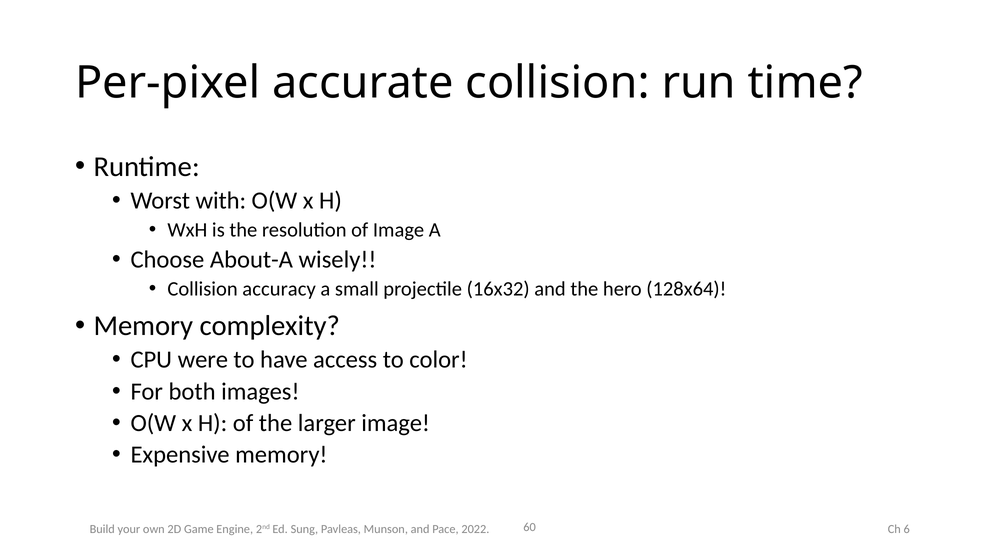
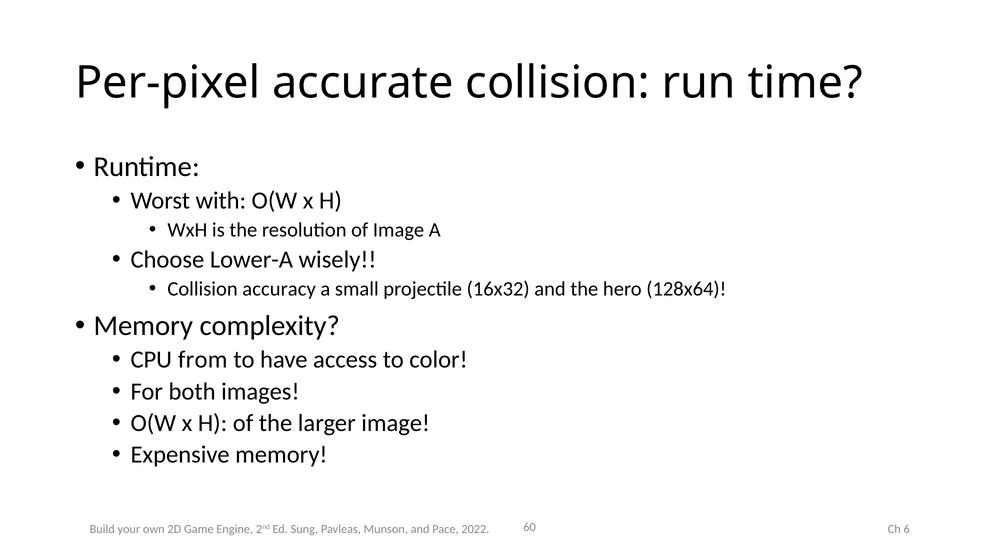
About-A: About-A -> Lower-A (251, 259)
were: were -> from (203, 360)
